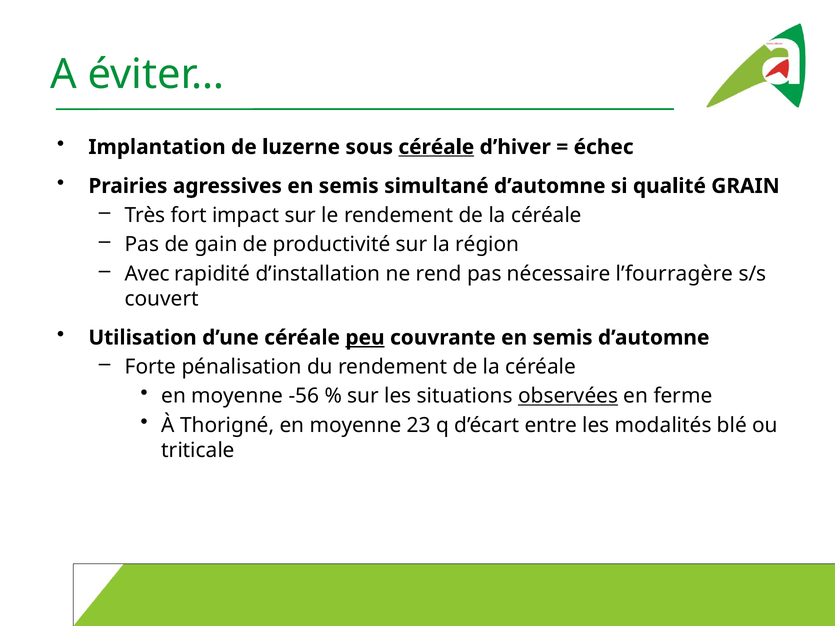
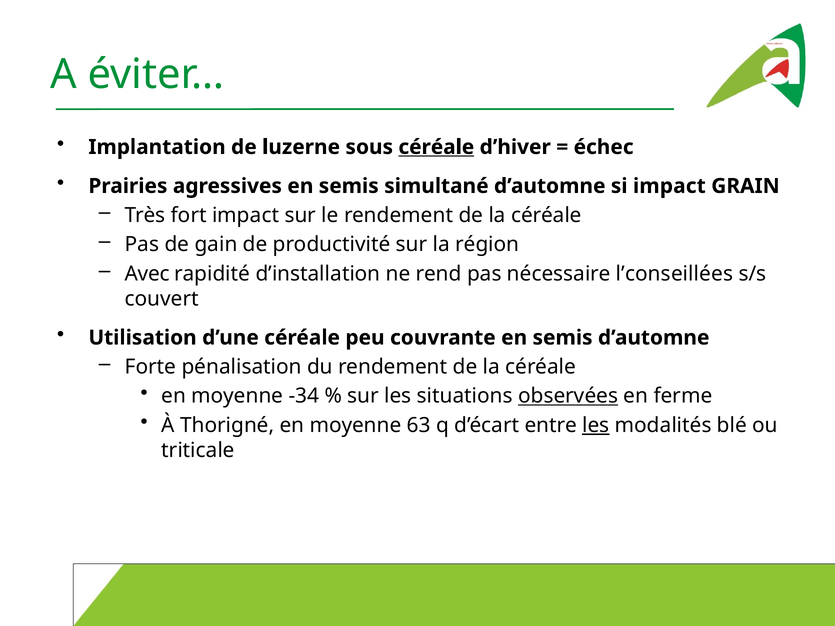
si qualité: qualité -> impact (669, 186)
l’fourragère: l’fourragère -> l’conseillées (674, 274)
peu underline: present -> none (365, 338)
-56: -56 -> -34 (304, 396)
23: 23 -> 63 (419, 425)
les underline: none -> present (596, 425)
